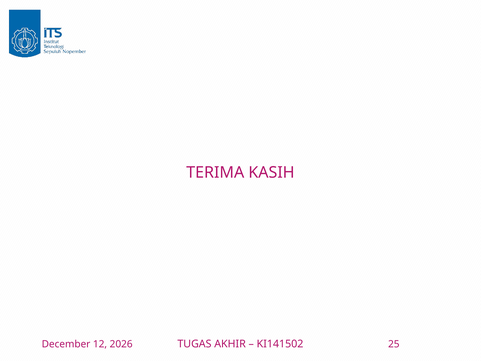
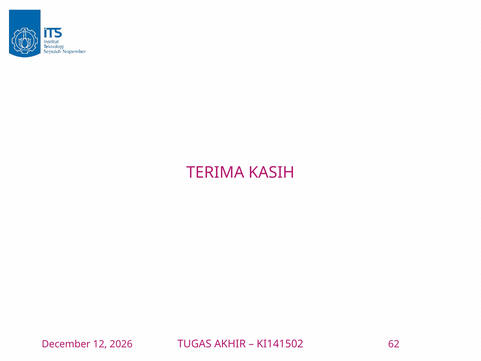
25: 25 -> 62 (394, 344)
